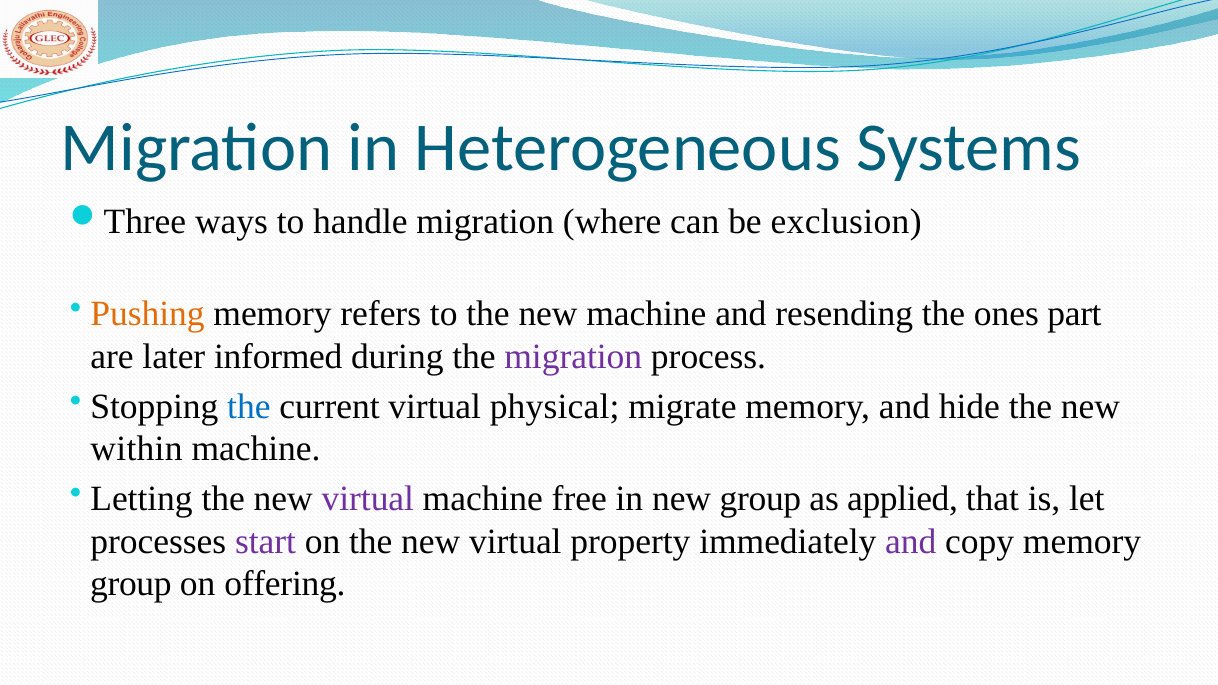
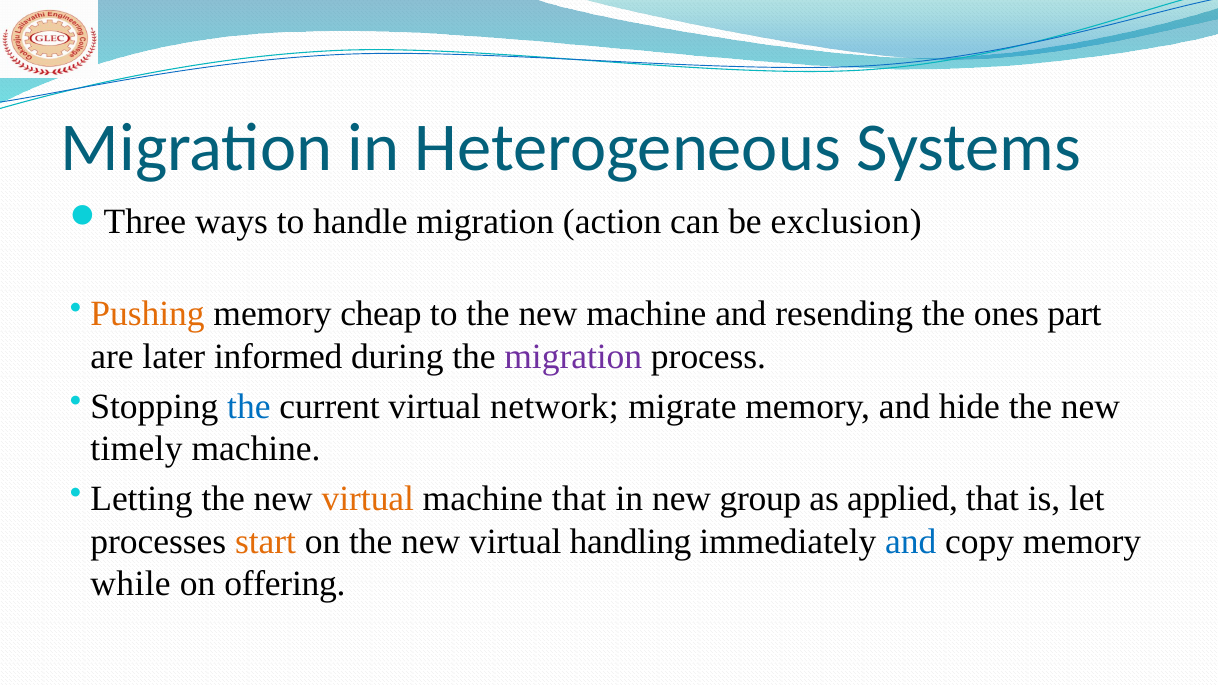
where: where -> action (612, 222)
refers: refers -> cheap (381, 314)
physical: physical -> network (554, 407)
within: within -> timely (136, 449)
virtual colour: purple -> orange (368, 499)
machine free: free -> that (579, 499)
start colour: purple -> orange (266, 542)
property: property -> handling (631, 542)
and colour: purple -> blue (911, 542)
group: group -> while (131, 584)
